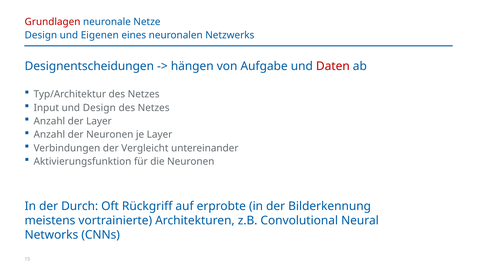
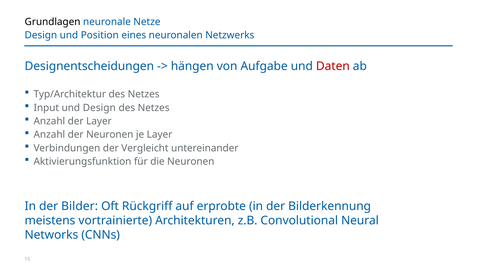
Grundlagen colour: red -> black (53, 22)
Eigenen: Eigenen -> Position (100, 35)
Durch: Durch -> Bilder (80, 206)
